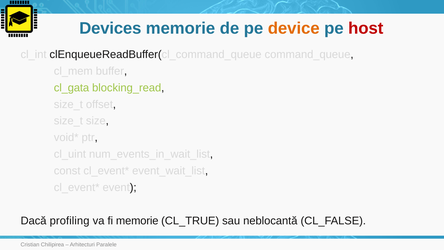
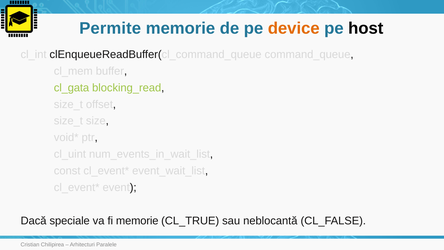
Devices: Devices -> Permite (110, 28)
host colour: red -> black (366, 28)
profiling: profiling -> speciale (70, 221)
